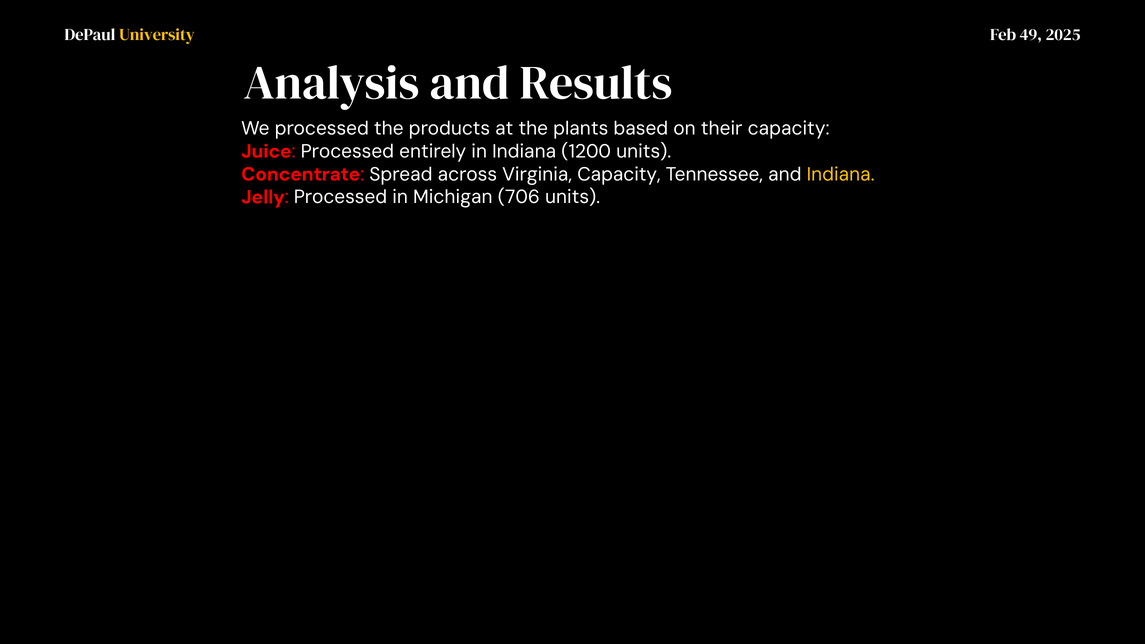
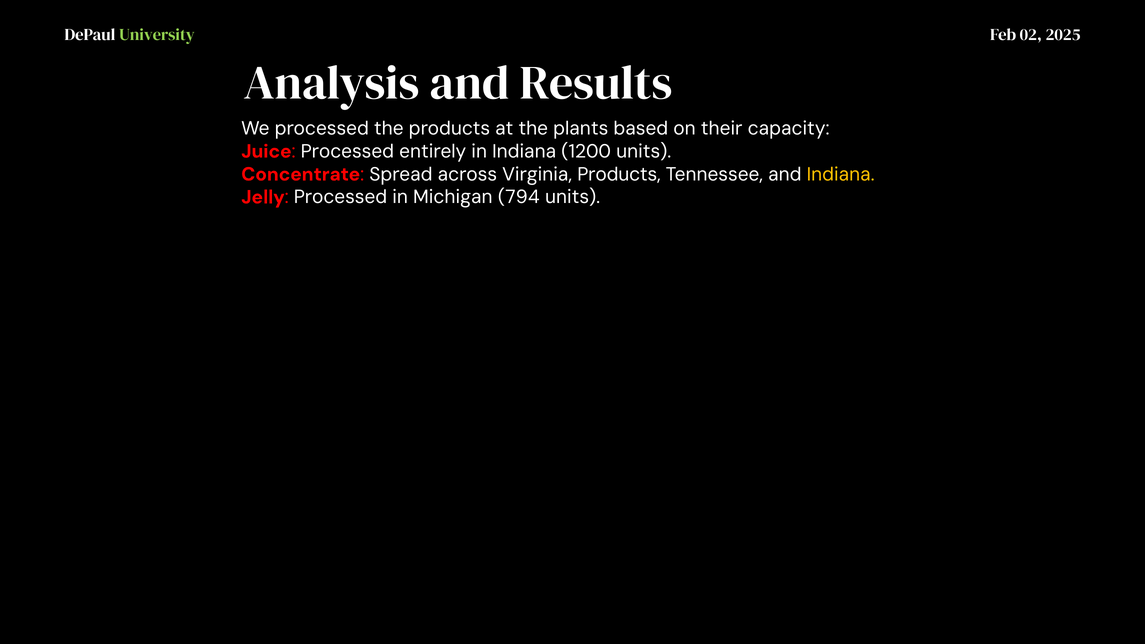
University colour: yellow -> light green (157, 35)
49: 49 -> 02 (1031, 35)
Virginia Capacity: Capacity -> Products (619, 174)
706: 706 -> 794 (519, 197)
